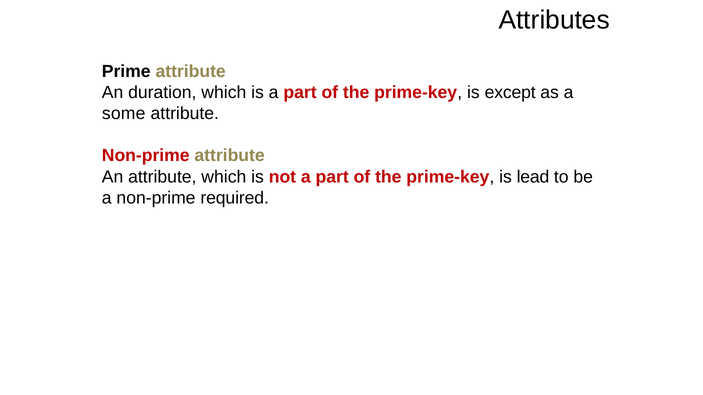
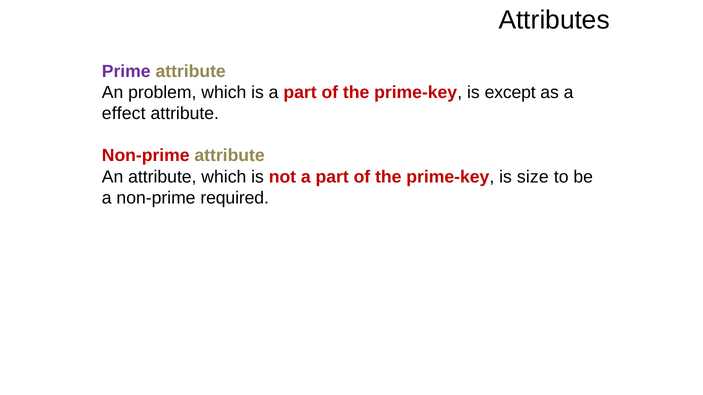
Prime colour: black -> purple (126, 71)
duration: duration -> problem (162, 93)
some: some -> effect (124, 114)
lead: lead -> size (533, 177)
